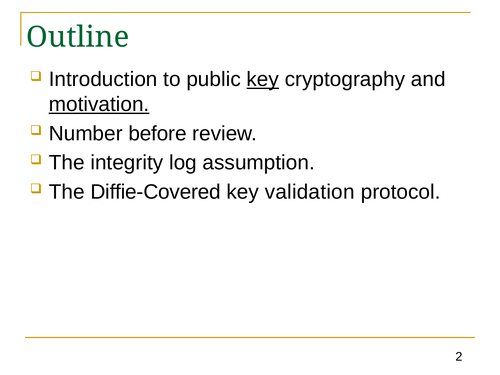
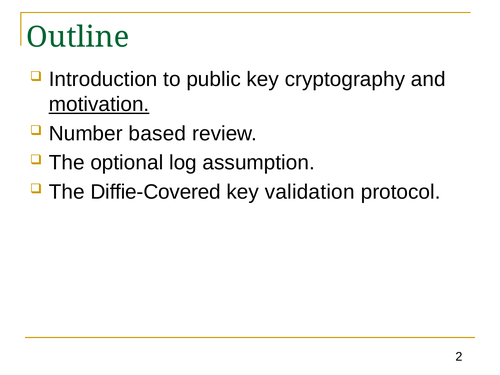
key underline: present -> none (263, 79)
before: before -> based (157, 133)
integrity: integrity -> optional (127, 163)
